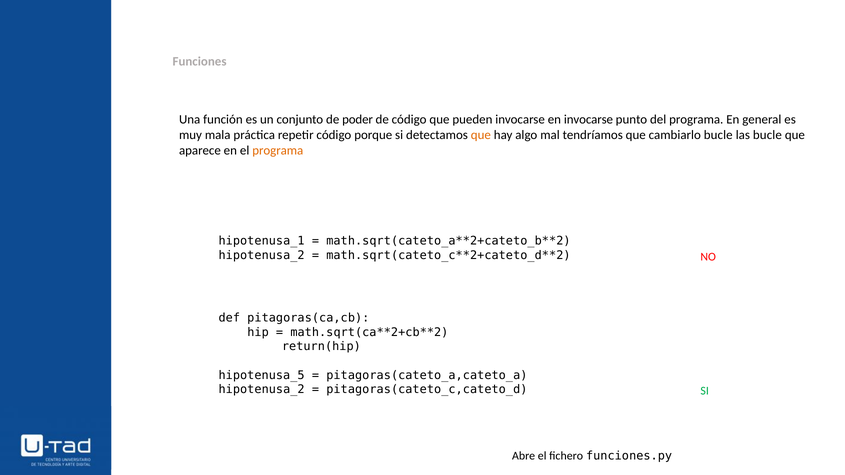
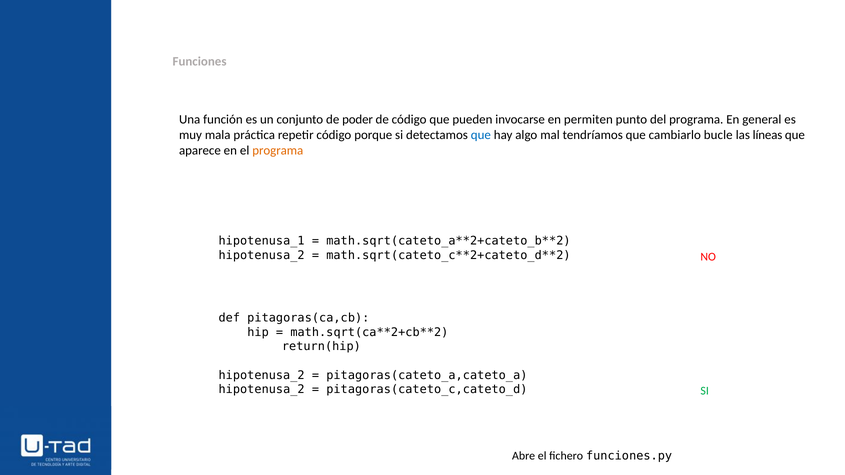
en invocarse: invocarse -> permiten (588, 120)
que colour: orange -> blue (481, 135)
las bucle: bucle -> líneas (768, 135)
hipotenusa_5: hipotenusa_5 -> hipotenusa_2 (262, 375)
